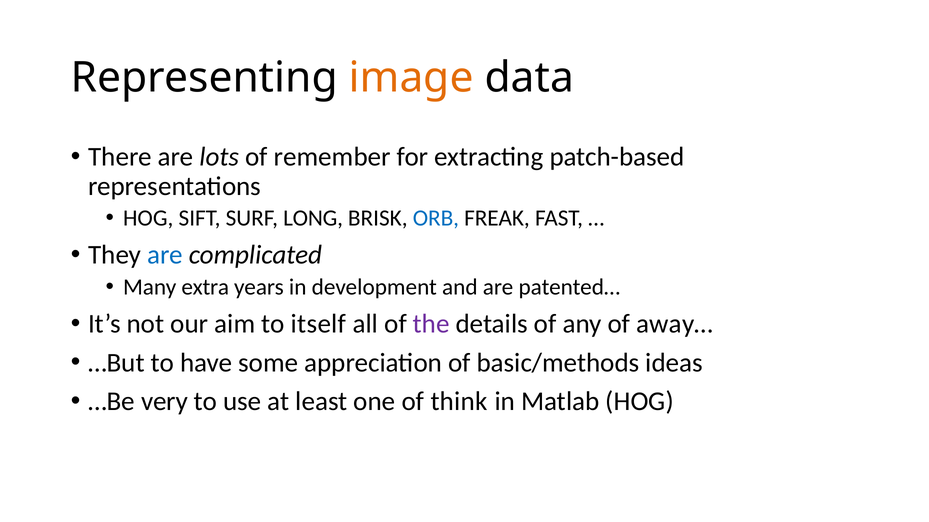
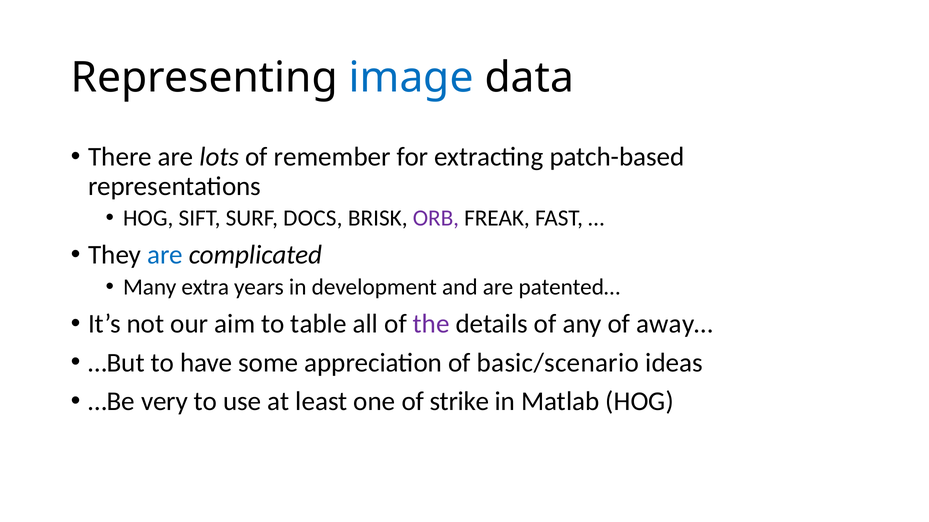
image colour: orange -> blue (411, 78)
LONG: LONG -> DOCS (313, 218)
ORB colour: blue -> purple (436, 218)
itself: itself -> table (319, 324)
basic/methods: basic/methods -> basic/scenario (558, 363)
think: think -> strike (459, 402)
